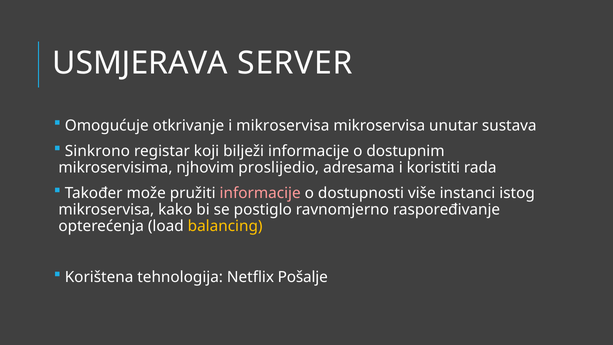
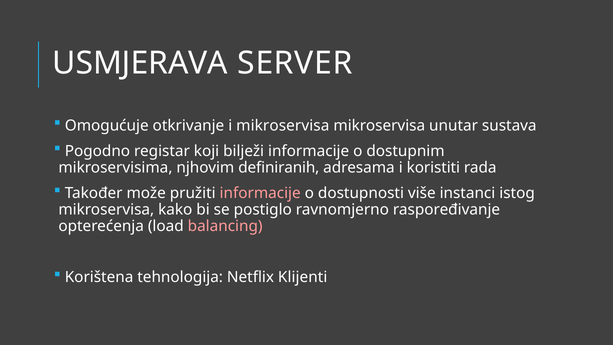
Sinkrono: Sinkrono -> Pogodno (97, 151)
proslijedio: proslijedio -> definiranih (279, 167)
balancing colour: yellow -> pink (225, 226)
Pošalje: Pošalje -> Klijenti (303, 277)
